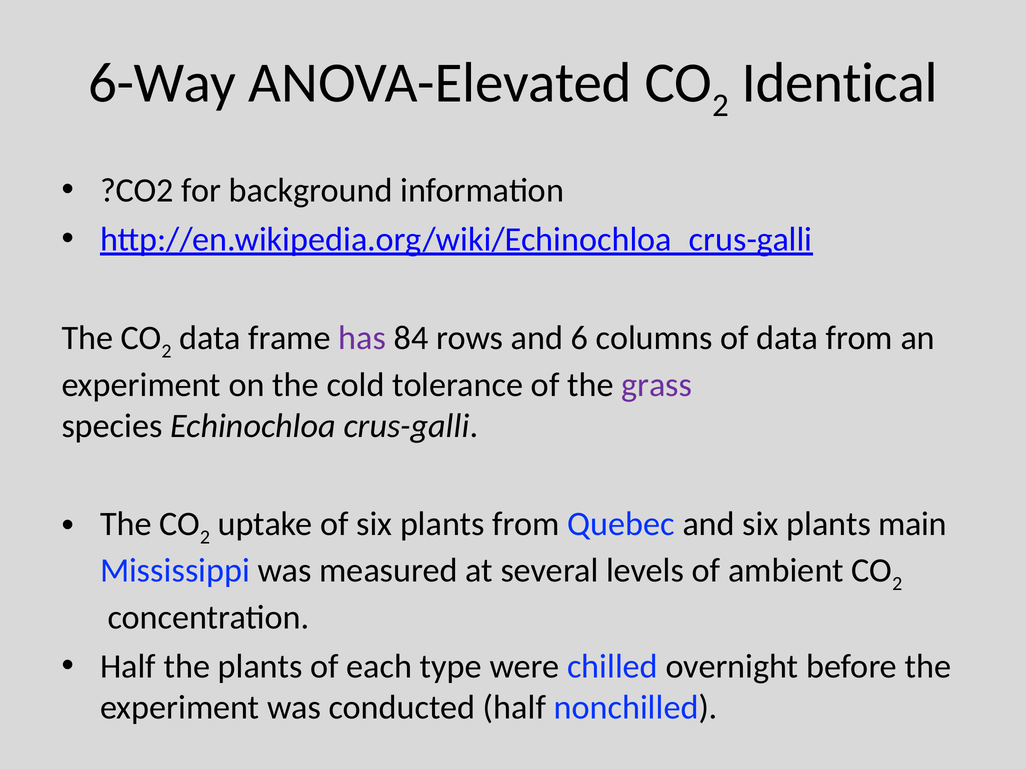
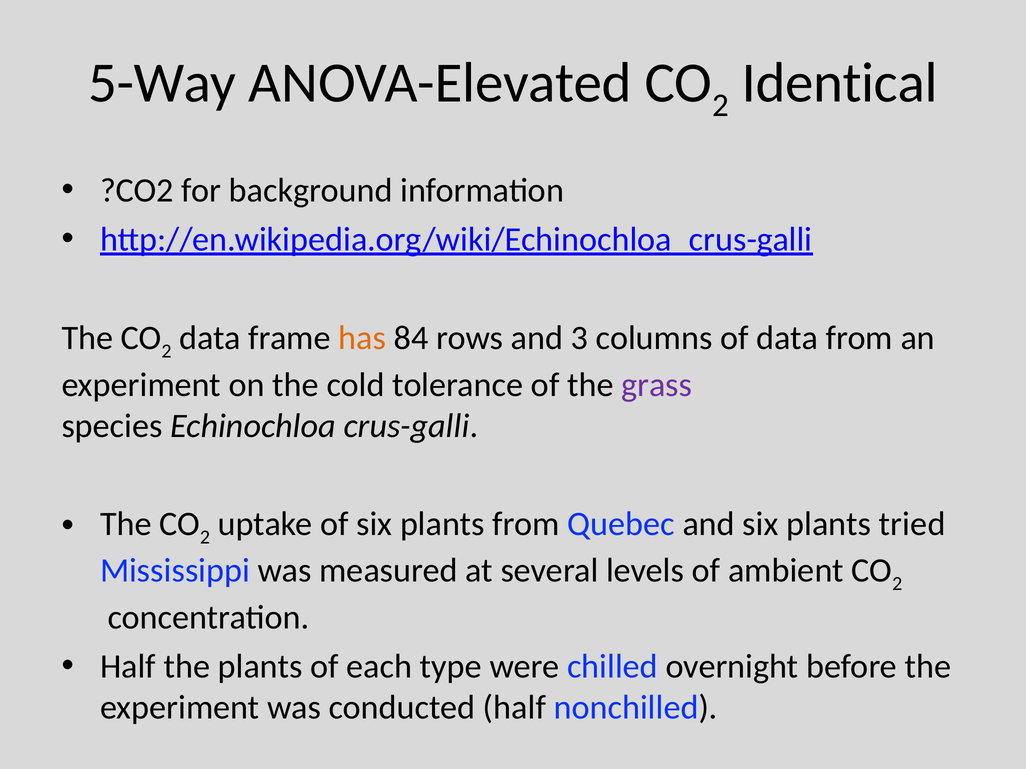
6-Way: 6-Way -> 5-Way (162, 83)
has colour: purple -> orange (362, 338)
6: 6 -> 3 (580, 338)
main: main -> tried (912, 524)
